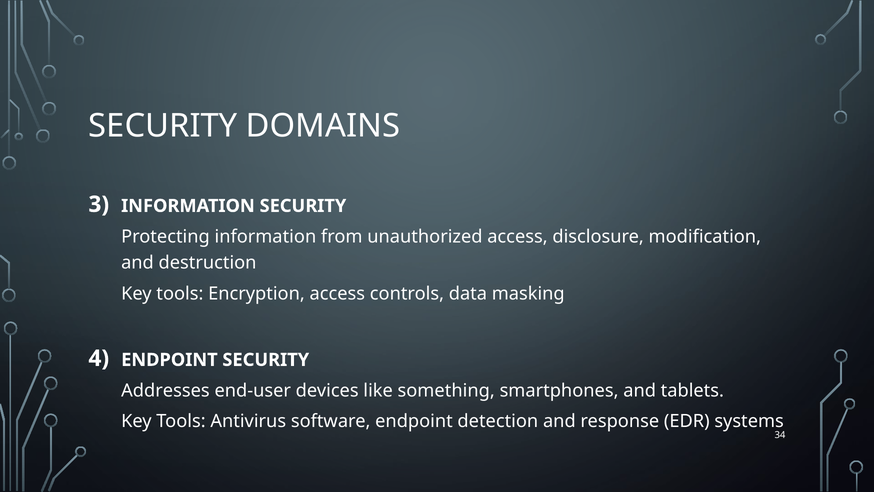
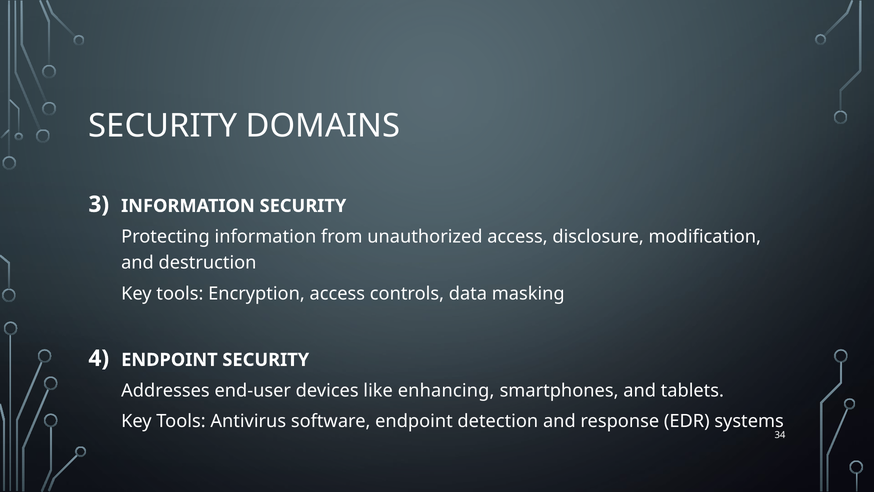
something: something -> enhancing (446, 390)
